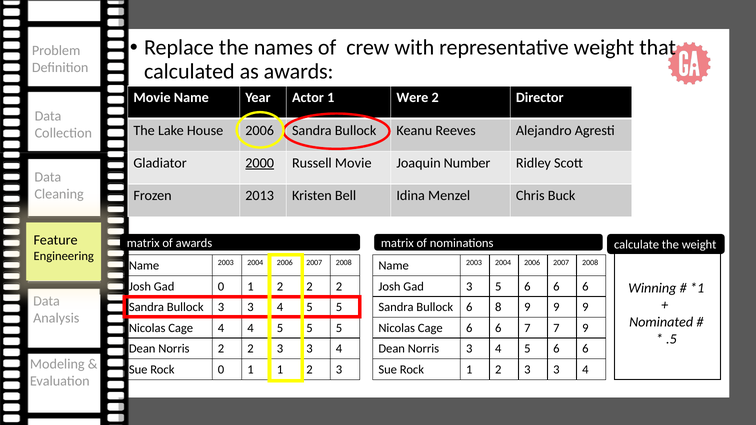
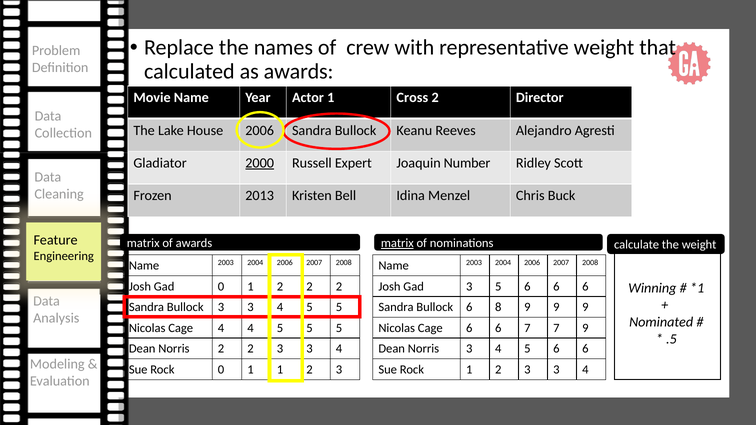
Were: Were -> Cross (412, 98)
Russell Movie: Movie -> Expert (353, 163)
matrix underline: none -> present (397, 243)
